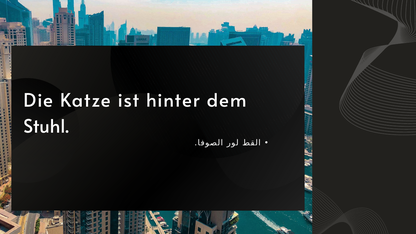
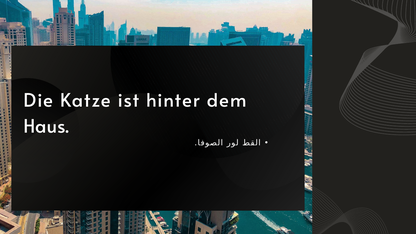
Stuhl: Stuhl -> Haus (46, 127)
